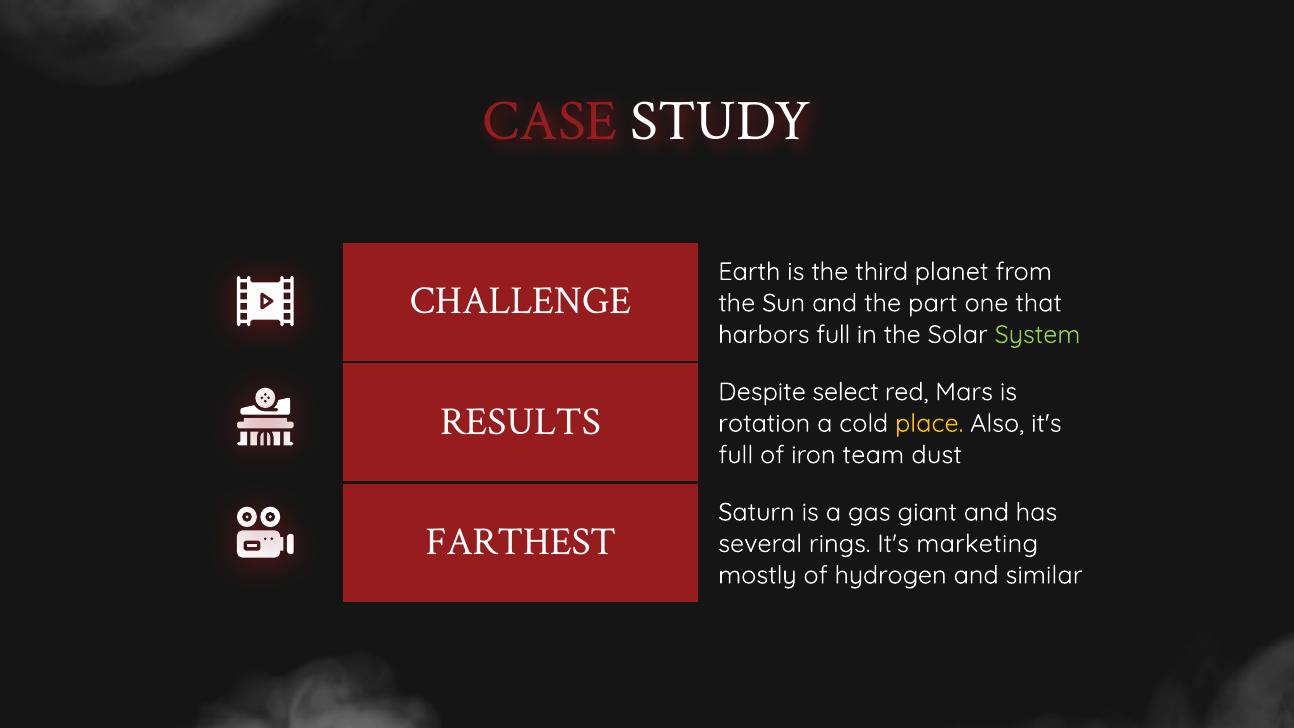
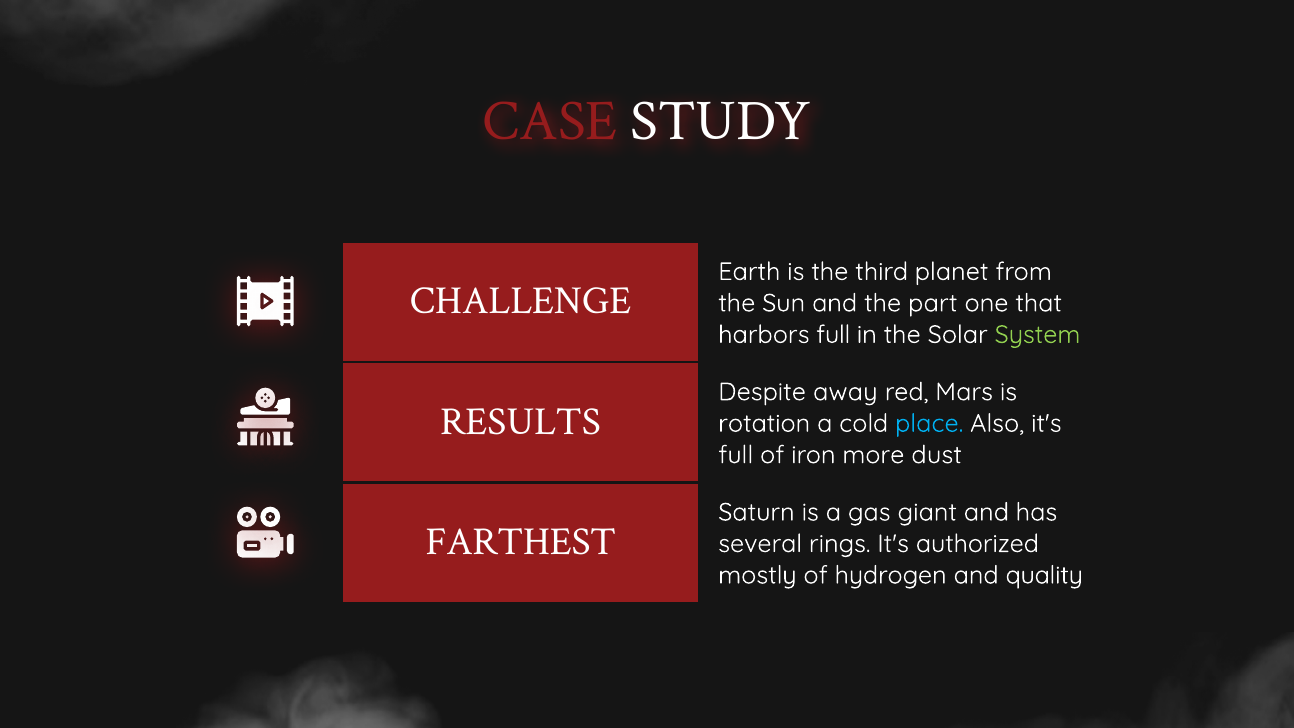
select: select -> away (845, 392)
place colour: yellow -> light blue (929, 423)
team: team -> more (873, 455)
marketing: marketing -> authorized (977, 544)
similar: similar -> quality (1044, 575)
